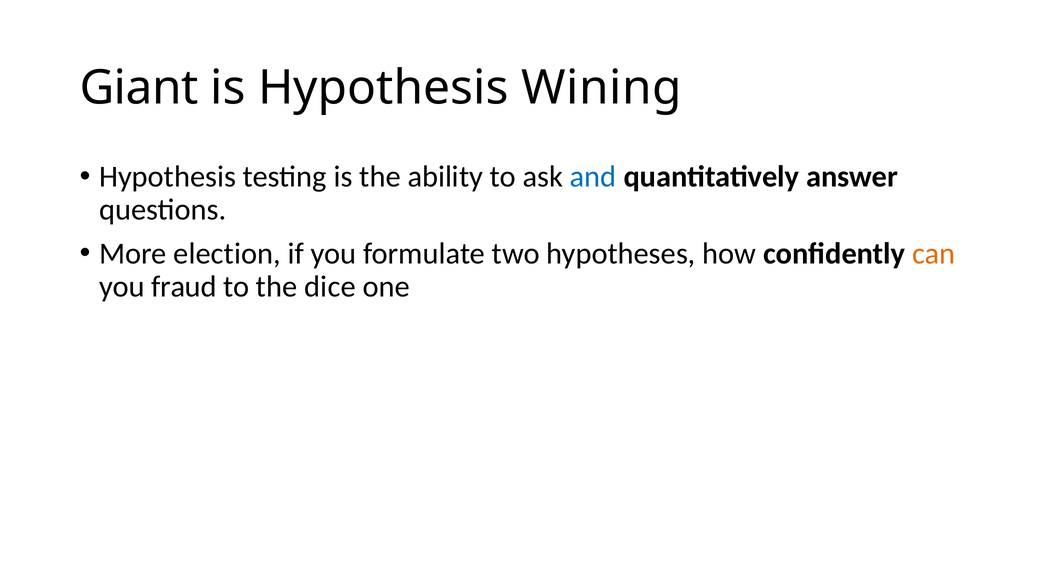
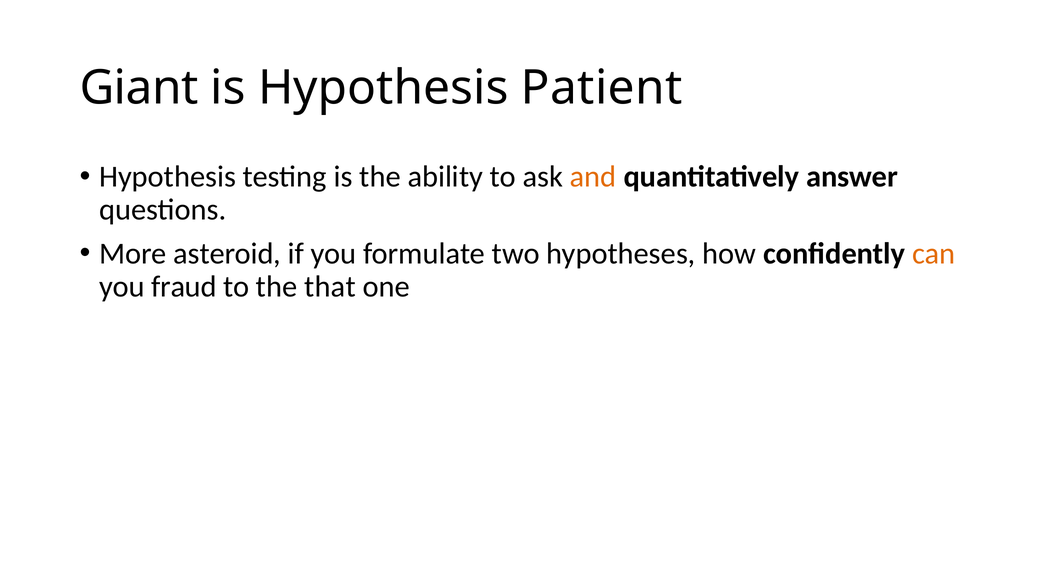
Wining: Wining -> Patient (602, 88)
and colour: blue -> orange (593, 177)
election: election -> asteroid (227, 253)
dice: dice -> that (330, 286)
